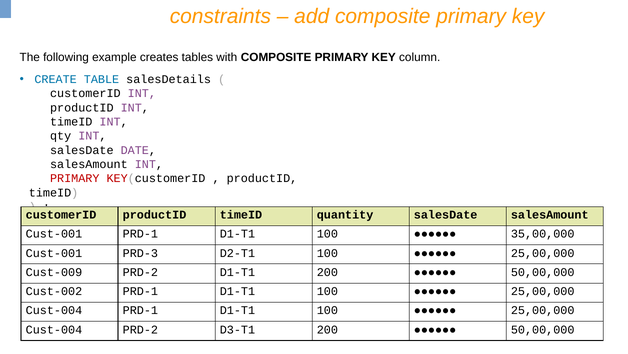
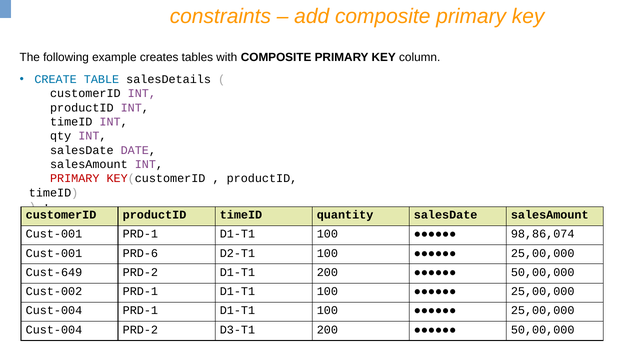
35,00,000: 35,00,000 -> 98,86,074 (543, 233)
PRD-3: PRD-3 -> PRD-6 (140, 253)
Cust-009: Cust-009 -> Cust-649 (54, 272)
